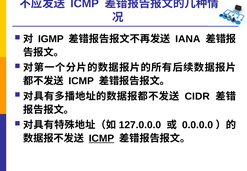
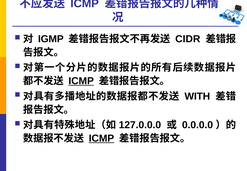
IANA: IANA -> CIDR (188, 39)
ICMP underline: none -> present (81, 81)
CIDR: CIDR -> WITH (197, 96)
